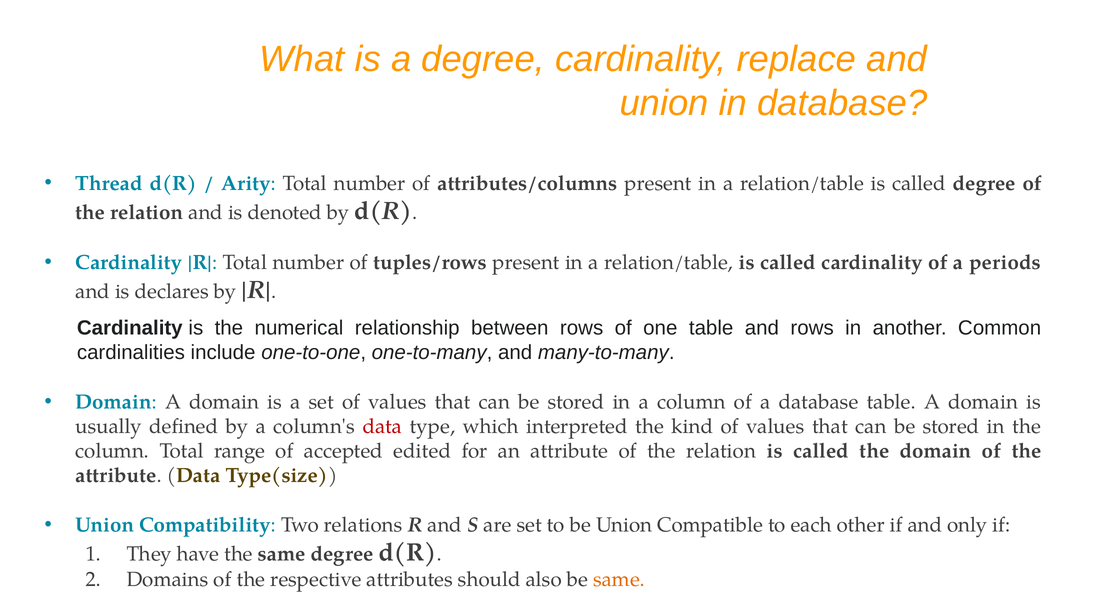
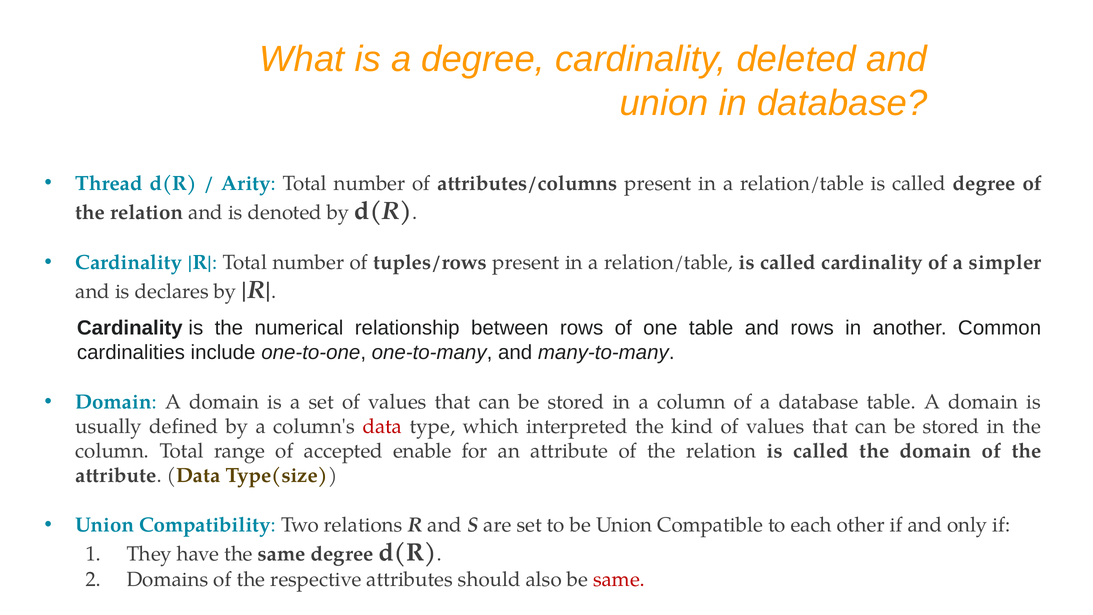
replace: replace -> deleted (796, 59)
periods: periods -> simpler (1005, 262)
edited: edited -> enable (422, 451)
same colour: orange -> red (619, 579)
